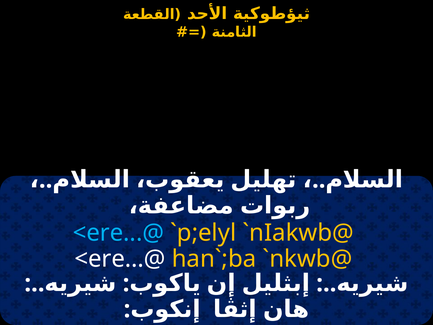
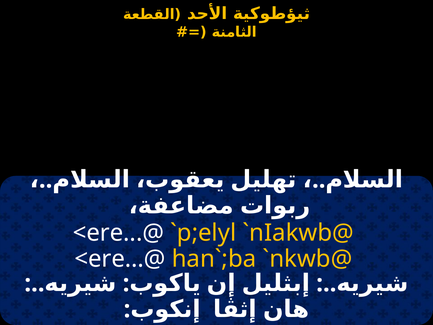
<ere...@ colour: light blue -> white (118, 233)
